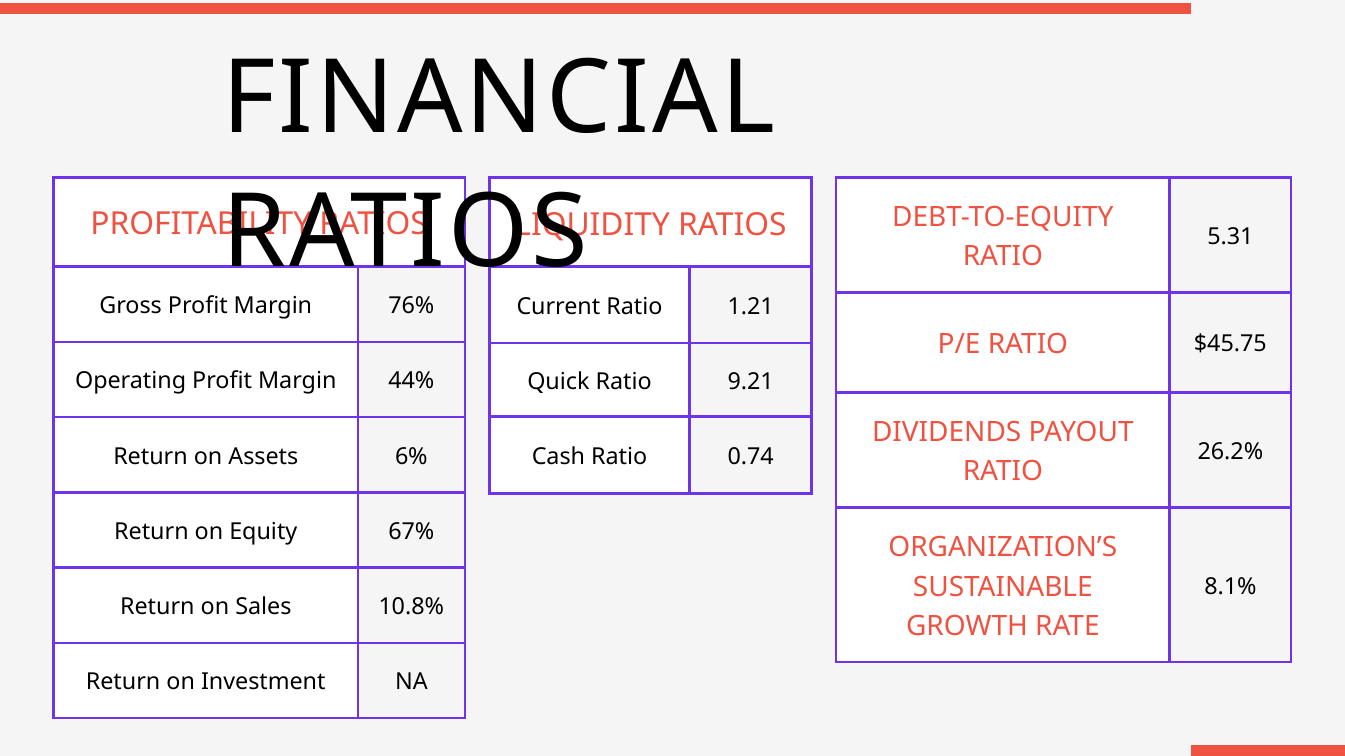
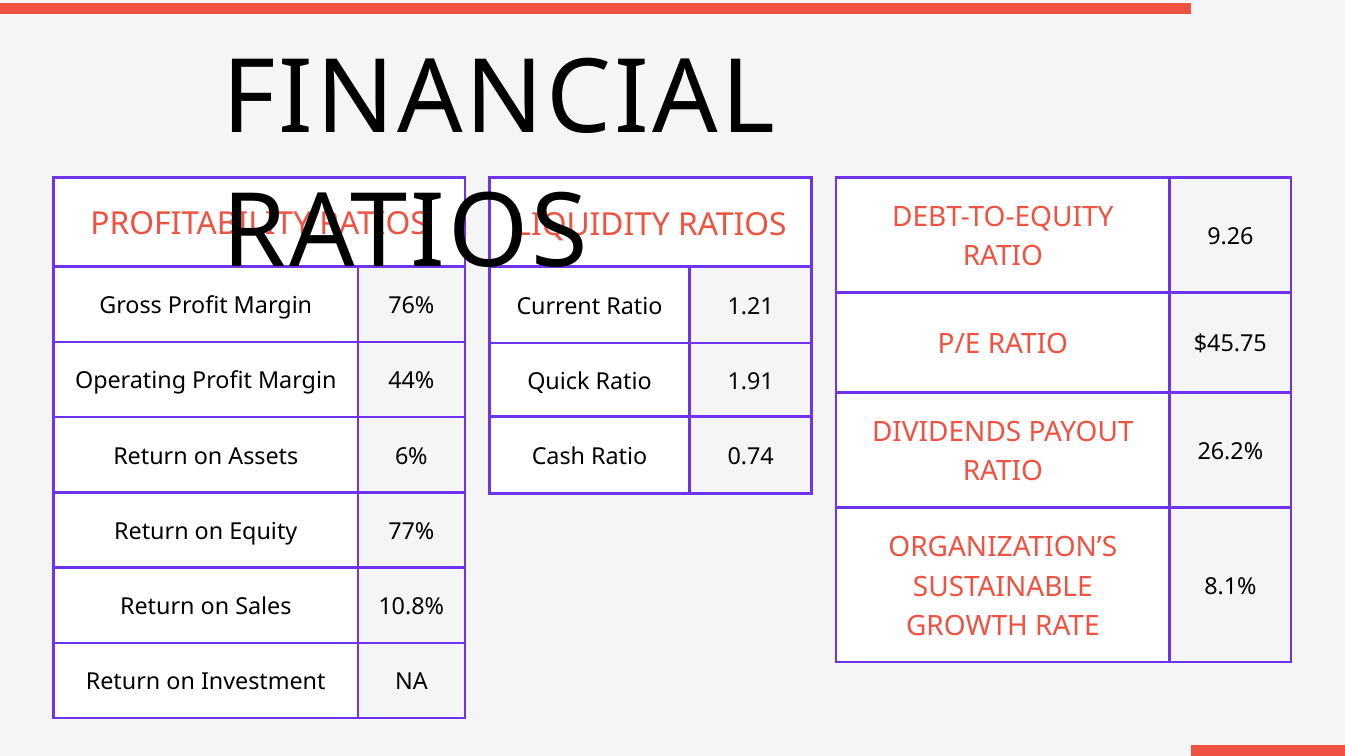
5.31: 5.31 -> 9.26 (1230, 237)
9.21: 9.21 -> 1.91 (751, 382)
67%: 67% -> 77% (411, 532)
